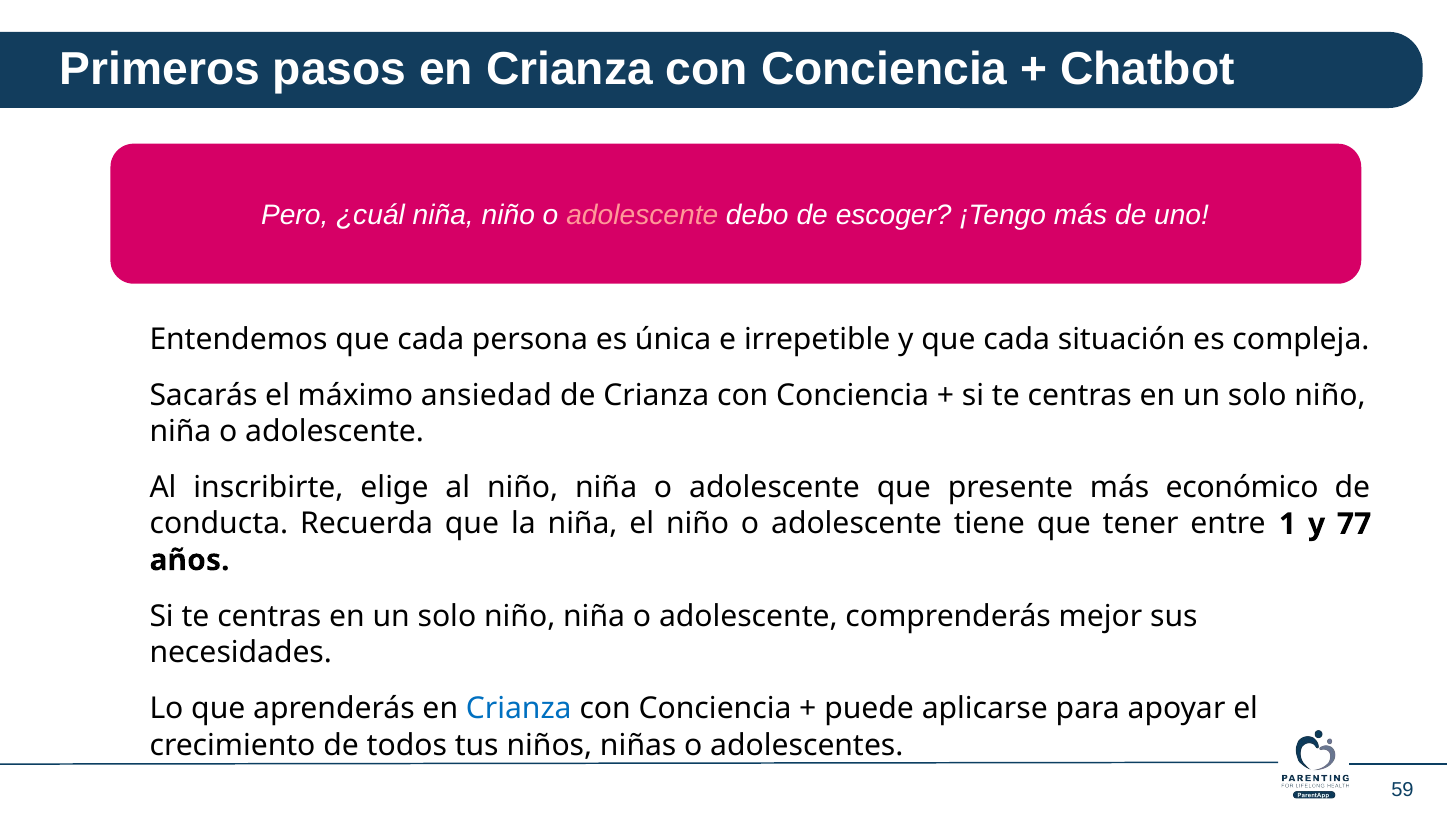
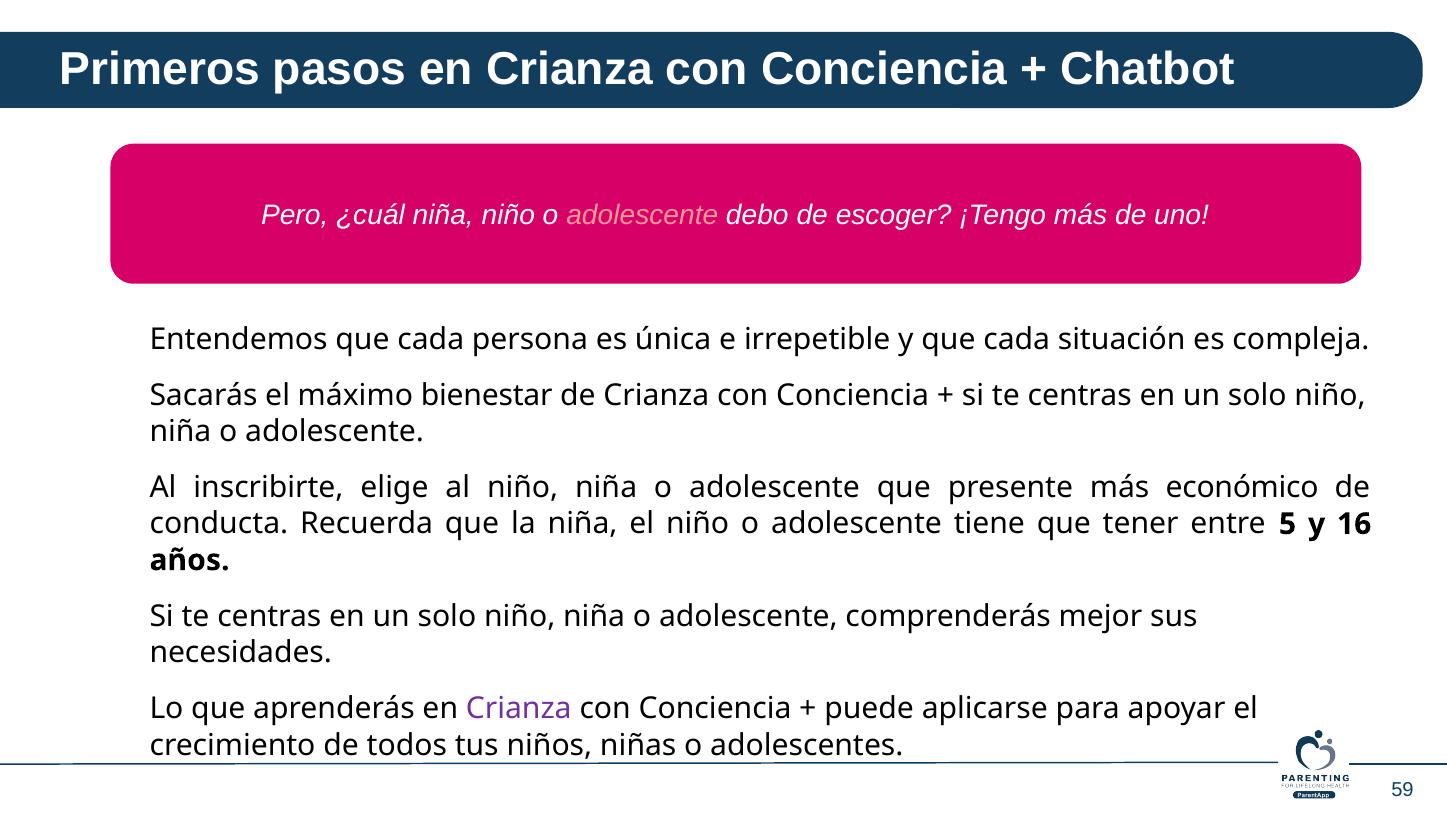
ansiedad: ansiedad -> bienestar (487, 395)
1: 1 -> 5 (1288, 524)
77: 77 -> 16 (1354, 524)
Crianza colour: blue -> purple (519, 709)
